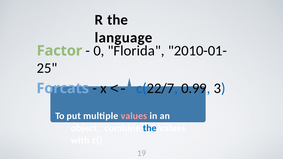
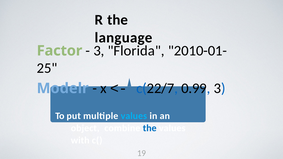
0: 0 -> 3 (99, 51)
Forcats: Forcats -> Modelr (63, 88)
values colour: pink -> light blue (134, 116)
